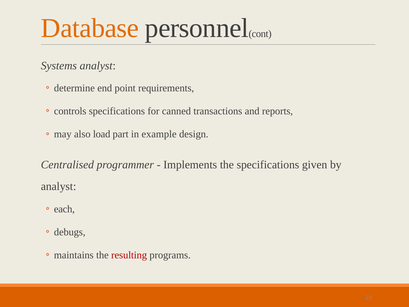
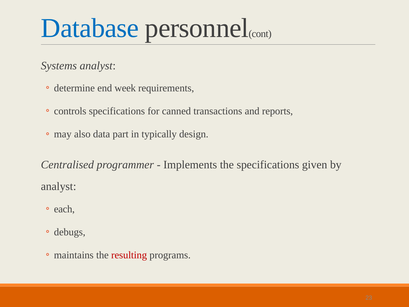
Database colour: orange -> blue (90, 28)
point: point -> week (125, 88)
load: load -> data (102, 134)
example: example -> typically (159, 134)
